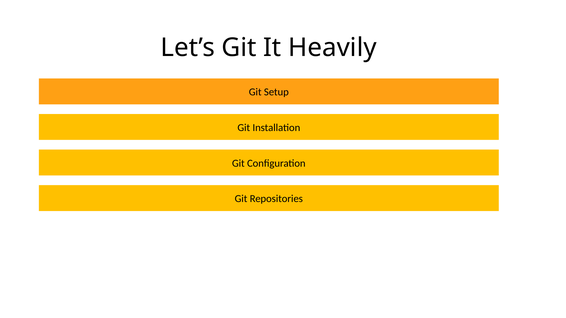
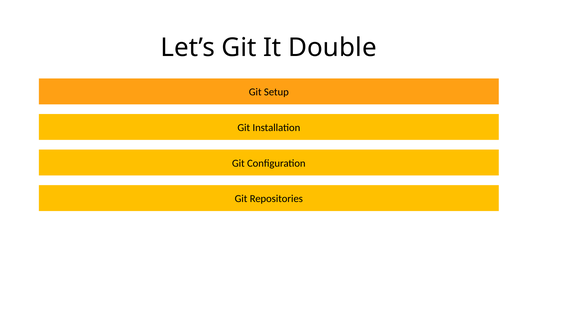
Heavily: Heavily -> Double (332, 48)
